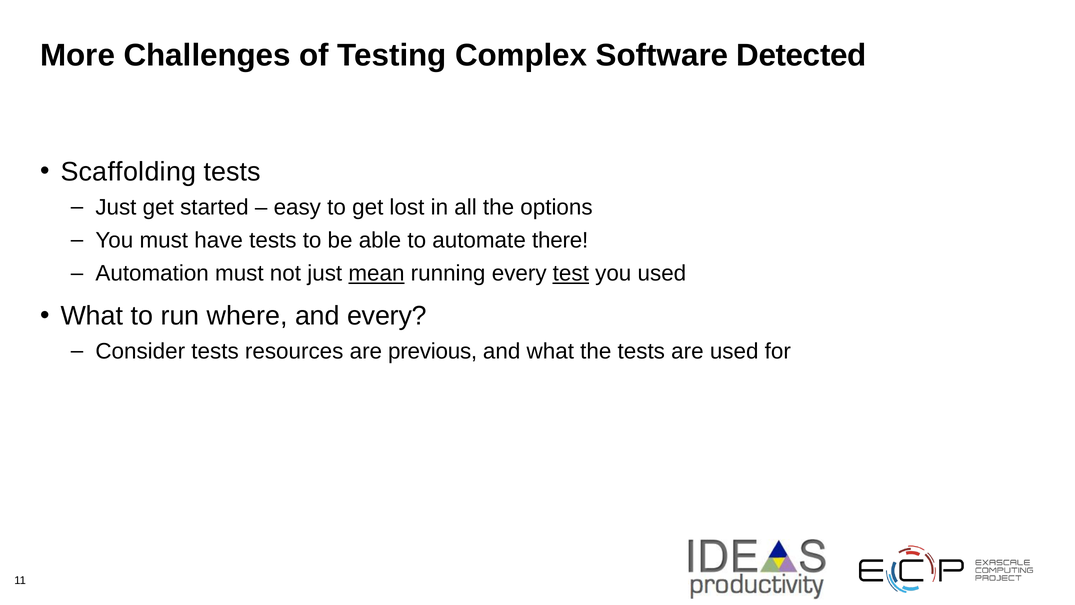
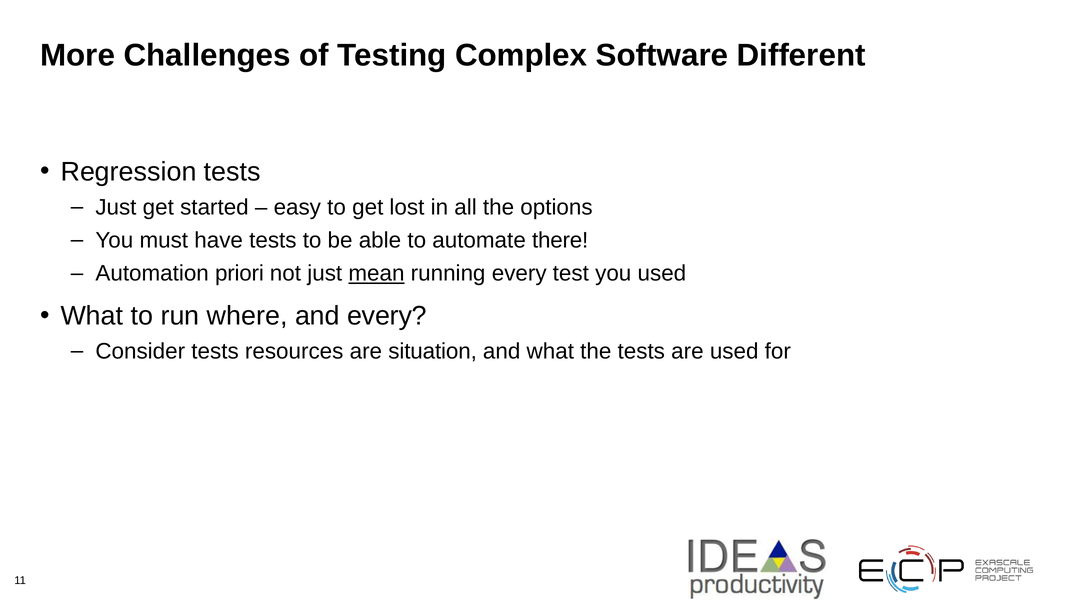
Detected: Detected -> Different (801, 56)
Scaffolding: Scaffolding -> Regression (129, 172)
Automation must: must -> priori (239, 273)
test underline: present -> none (571, 273)
previous: previous -> situation (433, 351)
